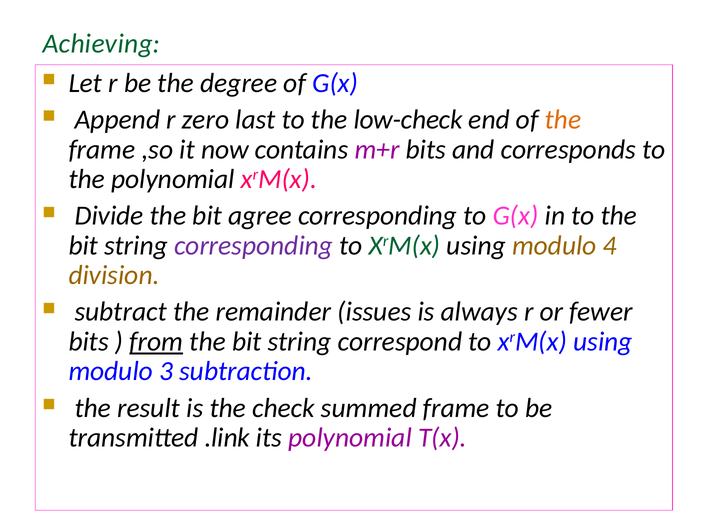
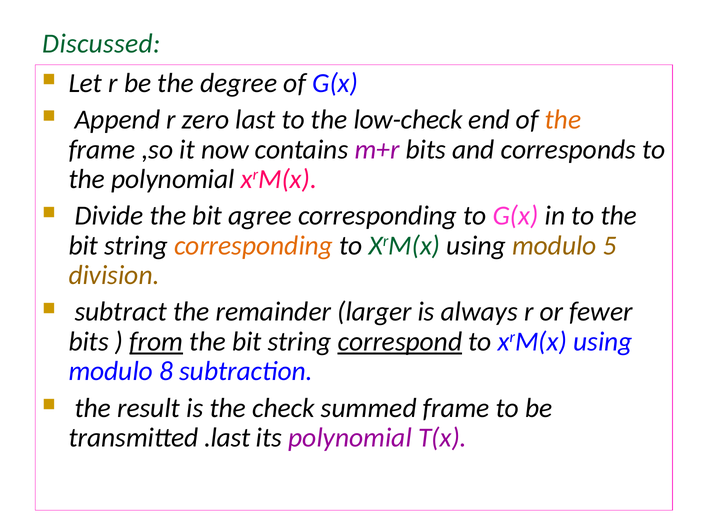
Achieving: Achieving -> Discussed (101, 43)
corresponding colour: purple -> orange (254, 246)
4: 4 -> 5 (610, 246)
issues: issues -> larger (374, 312)
correspond underline: none -> present (400, 342)
3: 3 -> 8 (166, 371)
.link: .link -> .last (227, 438)
